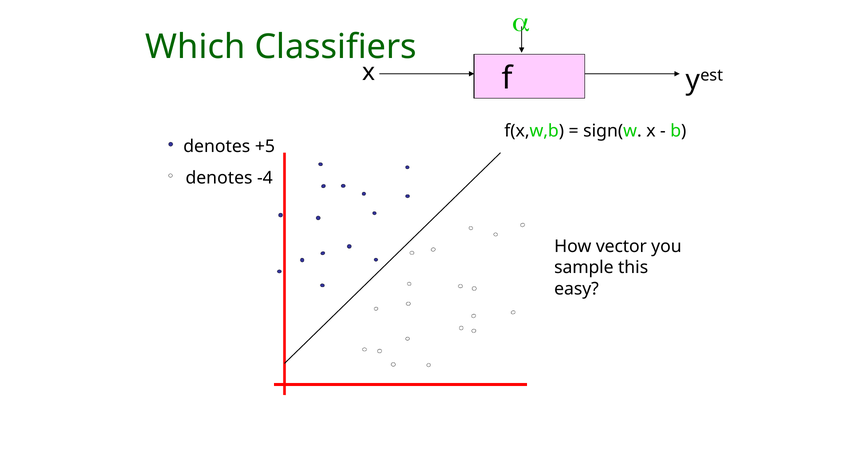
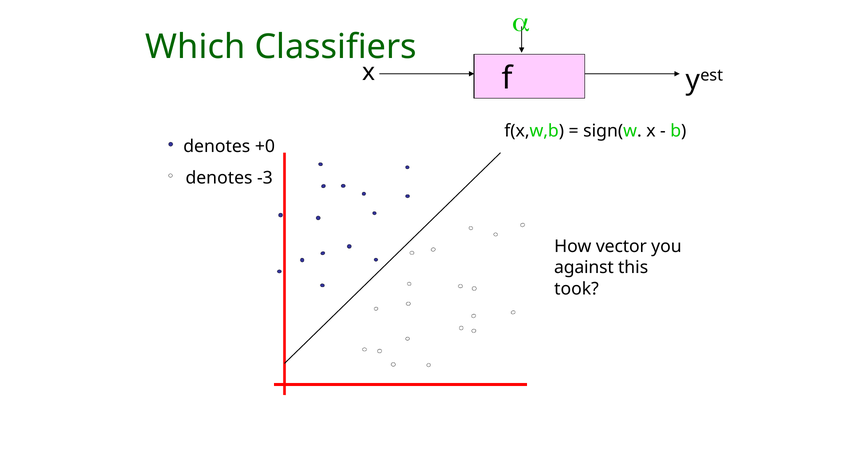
+5: +5 -> +0 (265, 147)
-4: -4 -> -3 (265, 178)
sample: sample -> against (584, 268)
easy: easy -> took (576, 289)
